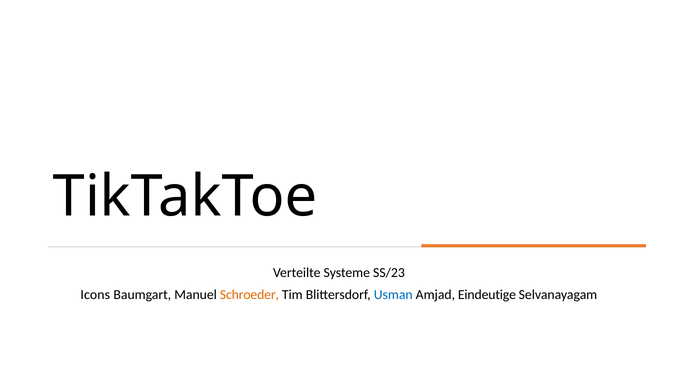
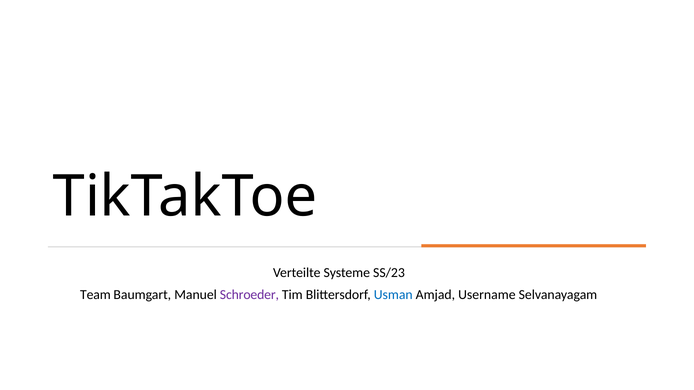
Icons: Icons -> Team (95, 295)
Schroeder colour: orange -> purple (249, 295)
Eindeutige: Eindeutige -> Username (487, 295)
